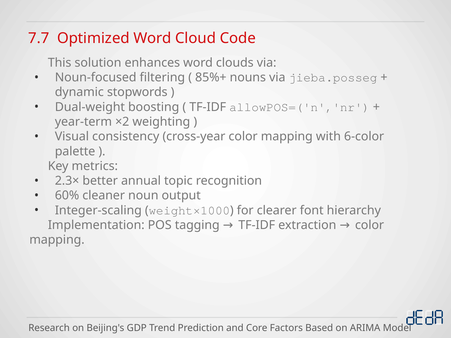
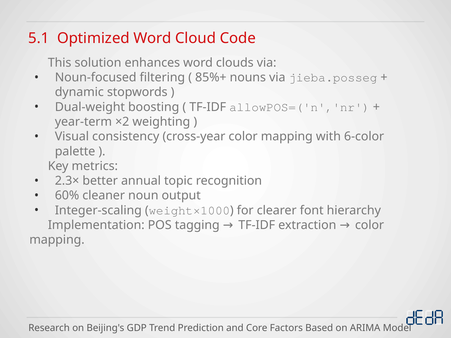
7.7: 7.7 -> 5.1 (39, 38)
